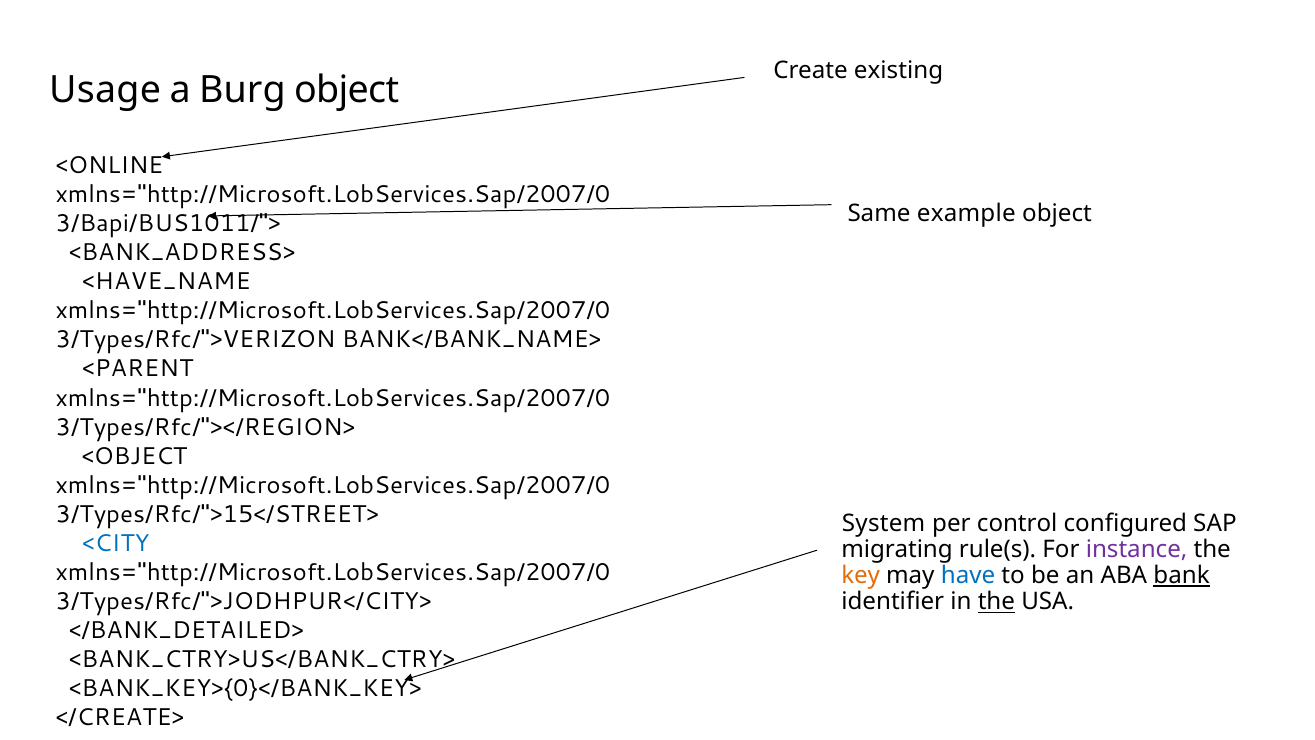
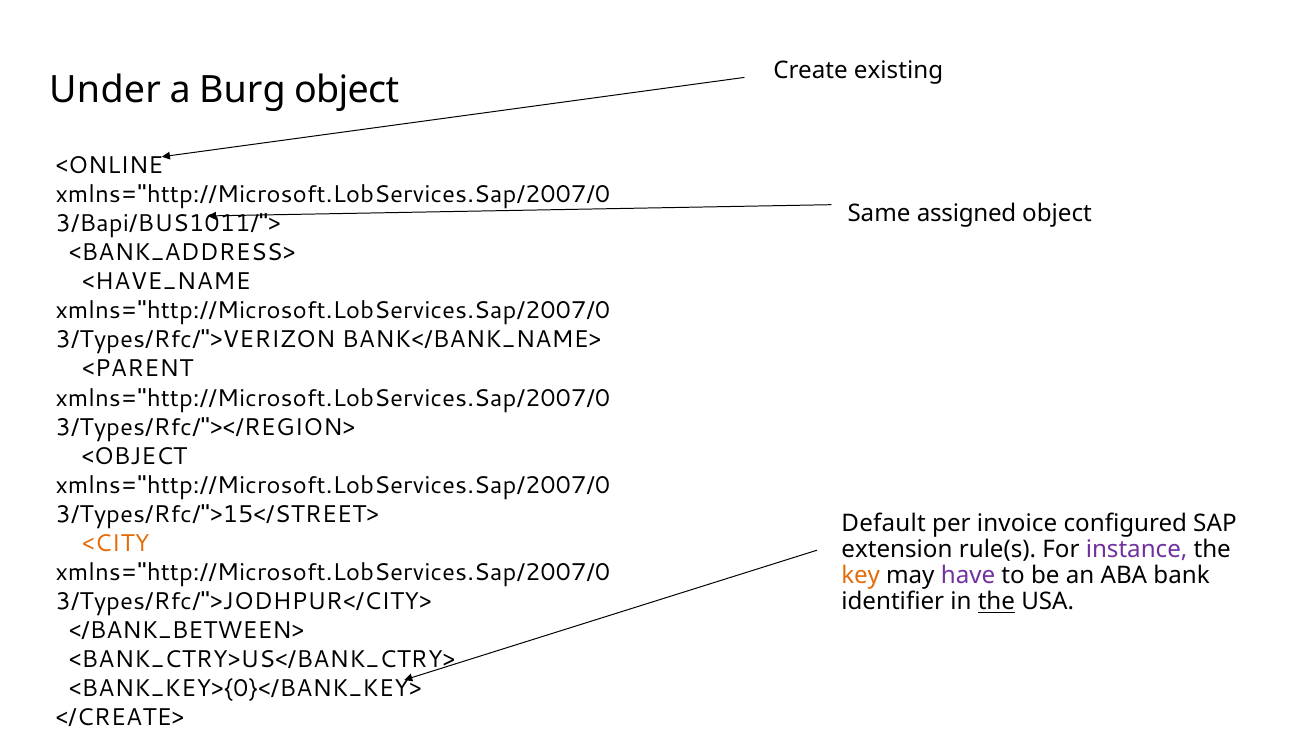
Usage: Usage -> Under (105, 90)
example: example -> assigned (967, 213)
System: System -> Default (884, 523)
control: control -> invoice (1017, 523)
<CITY colour: blue -> orange (116, 543)
migrating: migrating -> extension (897, 549)
have colour: blue -> purple (968, 575)
bank underline: present -> none (1182, 575)
</BANK_DETAILED>: </BANK_DETAILED> -> </BANK_BETWEEN> (187, 630)
